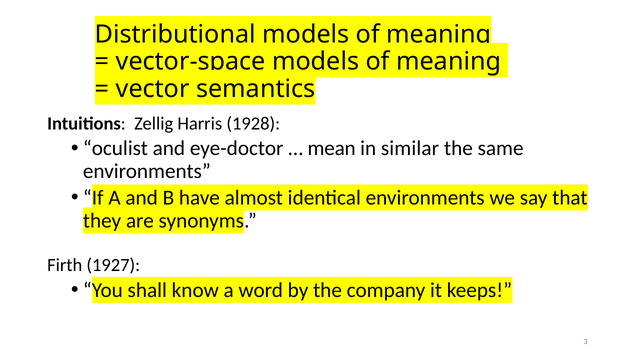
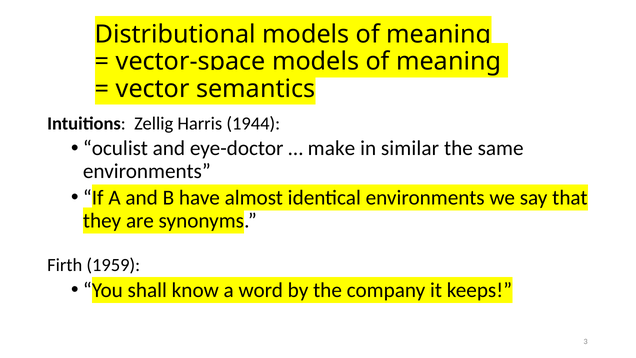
1928: 1928 -> 1944 (253, 124)
mean: mean -> make (331, 148)
1927: 1927 -> 1959 (113, 265)
